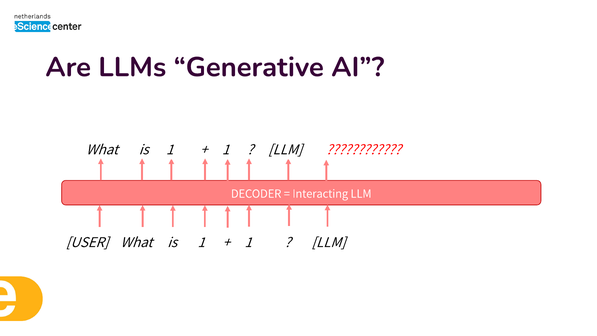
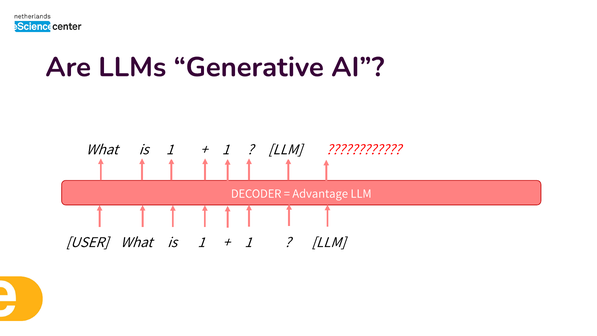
Interacting: Interacting -> Advantage (320, 193)
